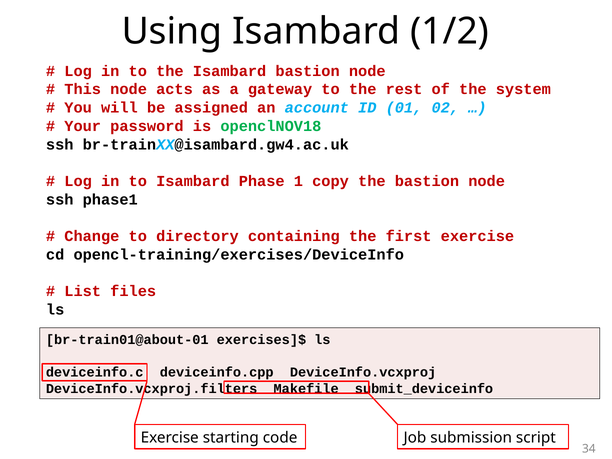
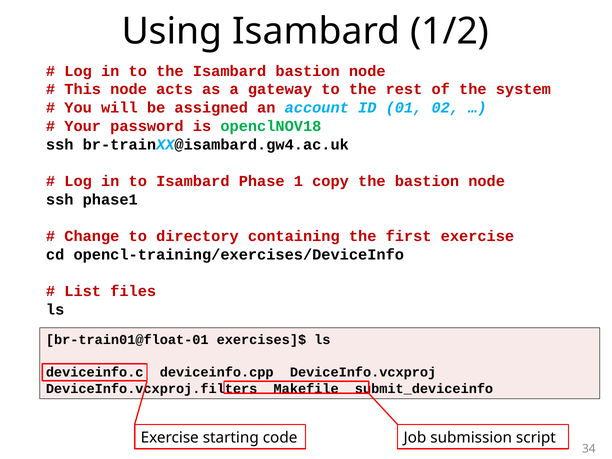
br-train01@about-01: br-train01@about-01 -> br-train01@float-01 (127, 340)
